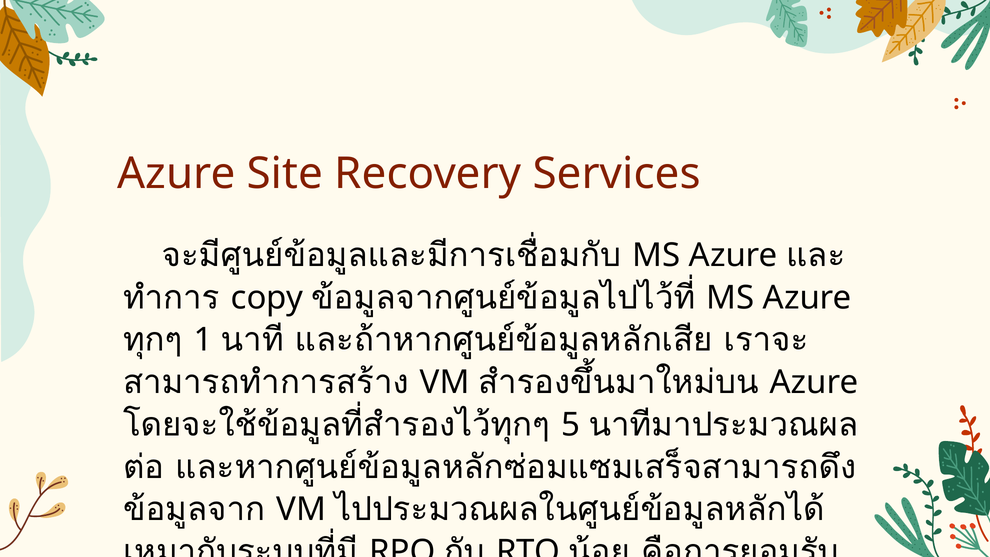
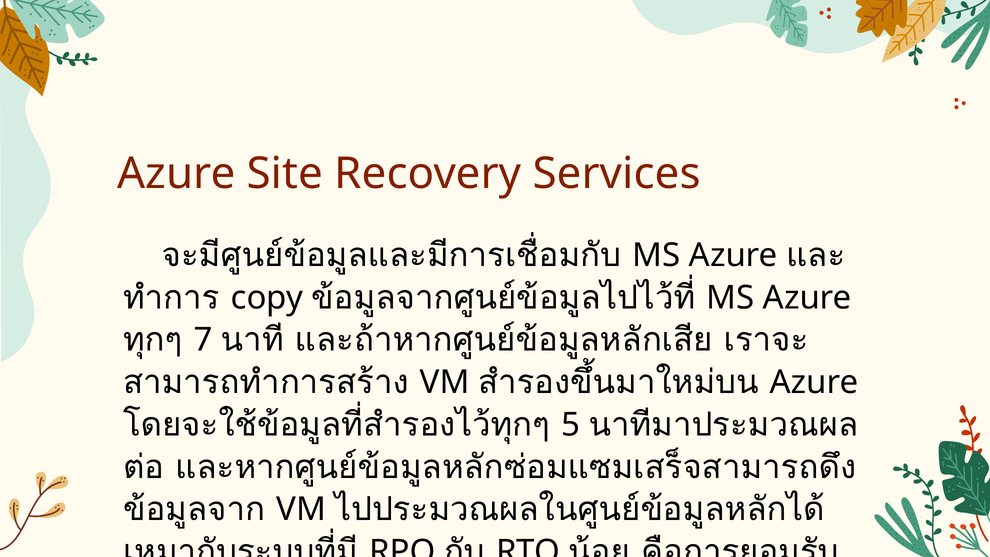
1: 1 -> 7 (203, 340)
